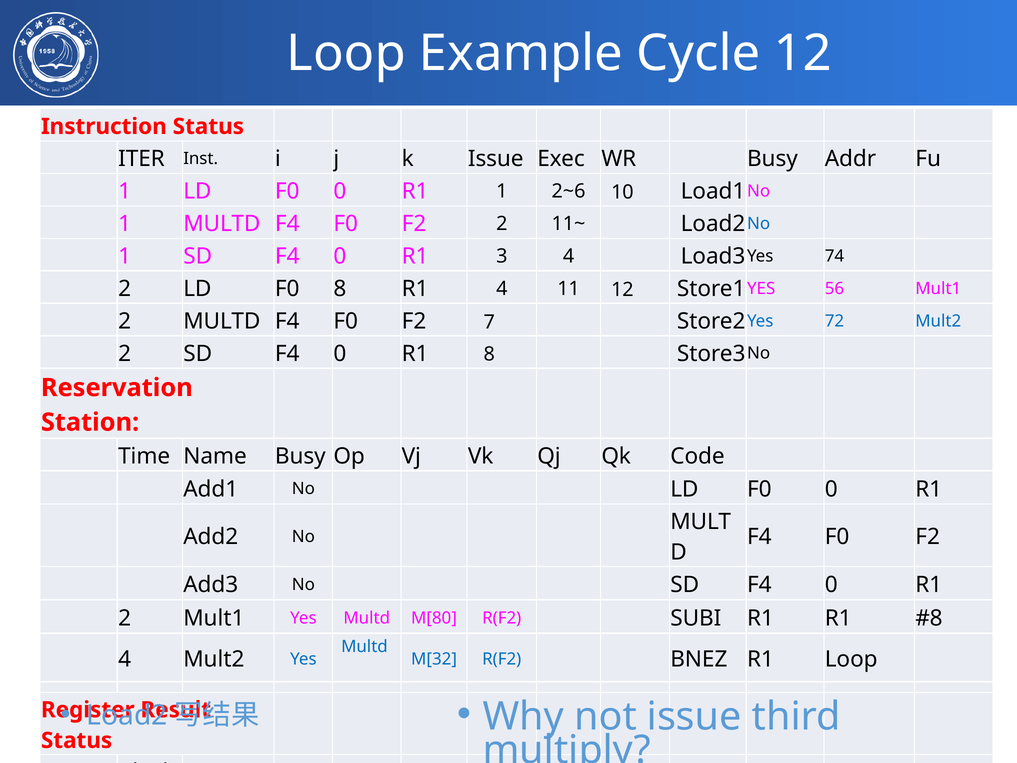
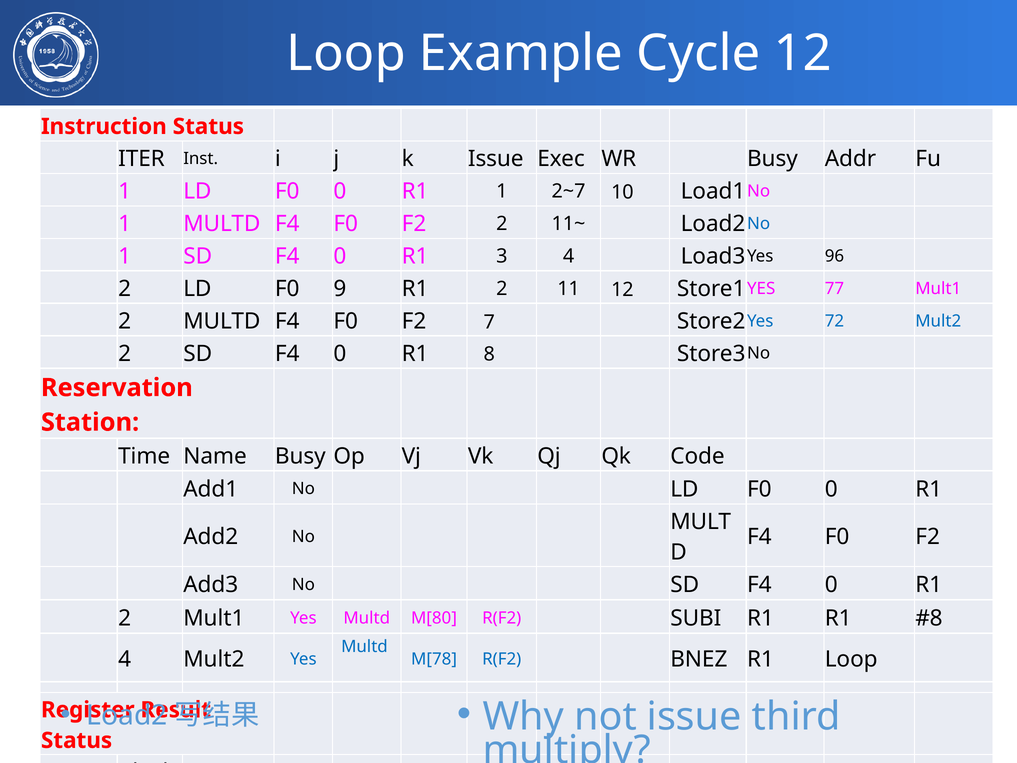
2~6: 2~6 -> 2~7 (569, 191)
74: 74 -> 96 (834, 256)
F0 8: 8 -> 9 (340, 289)
4: 4 -> 2 (502, 289)
56: 56 -> 77 (834, 288)
M[32: M[32 -> M[78 (434, 659)
